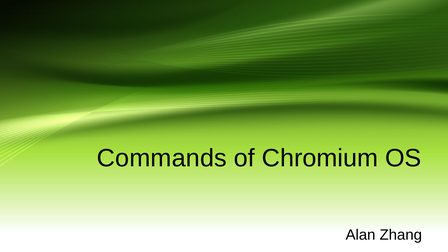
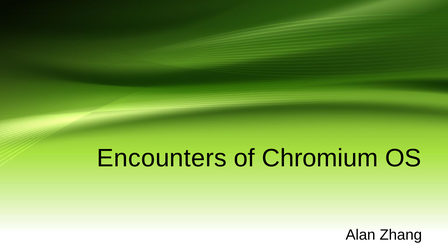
Commands: Commands -> Encounters (162, 158)
